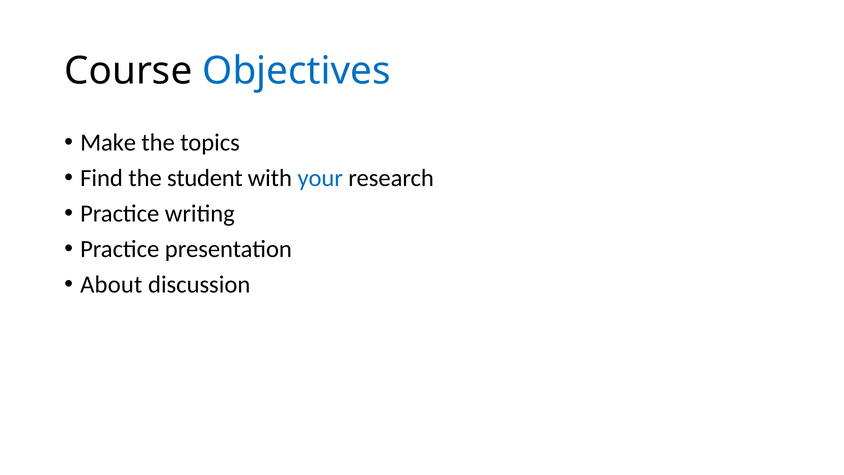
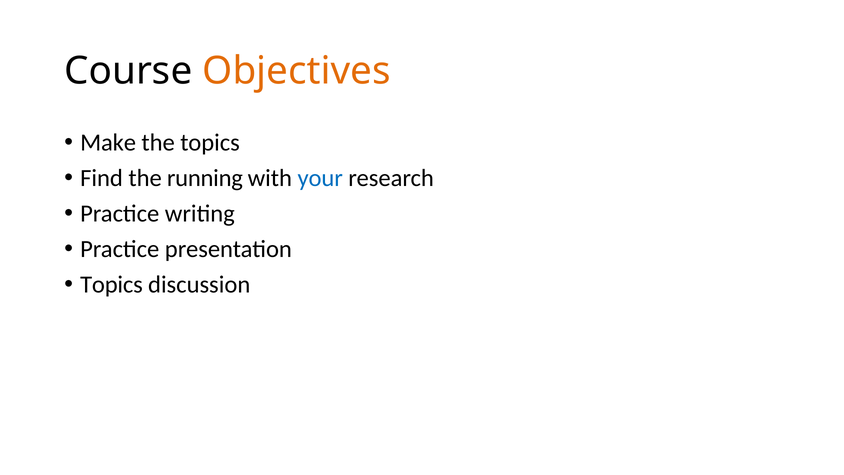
Objectives colour: blue -> orange (296, 71)
student: student -> running (205, 178)
About: About -> Topics (111, 284)
